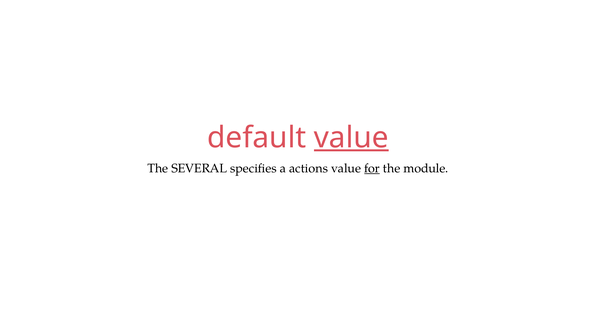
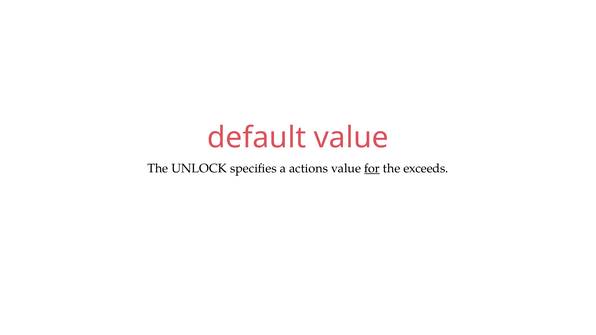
value underline: present -> none (351, 138)
SEVERAL: SEVERAL -> UNLOCK (199, 168)
module: module -> exceeds (426, 168)
